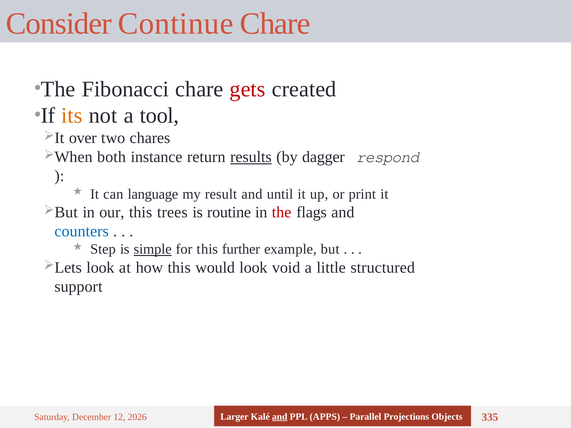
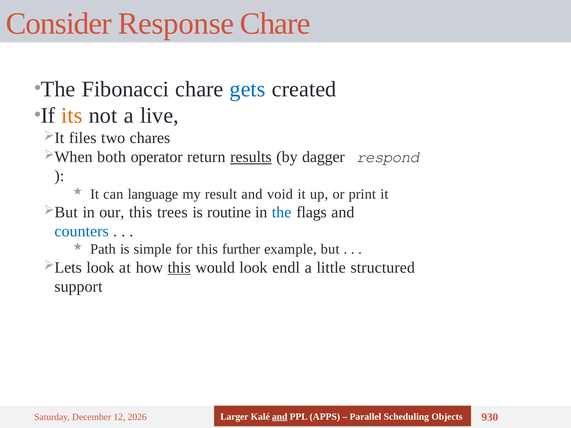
Continue: Continue -> Response (176, 24)
gets colour: red -> blue (248, 89)
tool: tool -> live (159, 116)
over: over -> files (83, 138)
instance: instance -> operator (157, 157)
until: until -> void (280, 194)
the colour: red -> blue (282, 212)
Step: Step -> Path (103, 249)
simple underline: present -> none (153, 249)
this underline: none -> present (179, 268)
void: void -> endl (286, 268)
Projections: Projections -> Scheduling (406, 417)
335: 335 -> 930 (490, 417)
